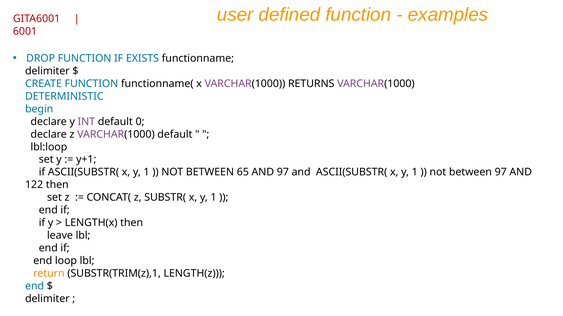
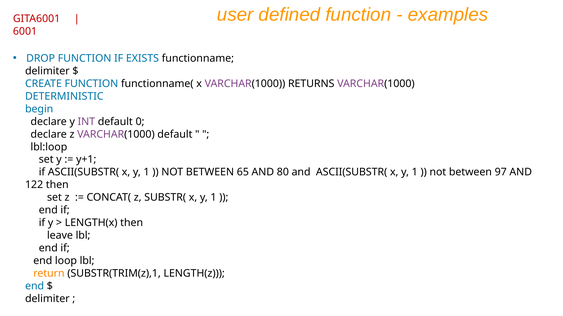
AND 97: 97 -> 80 (283, 173)
